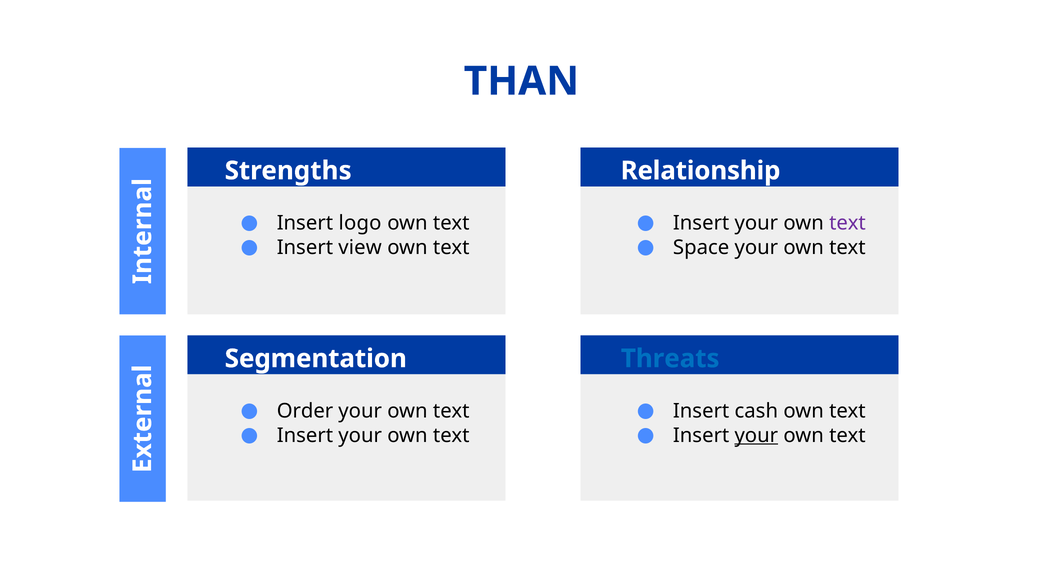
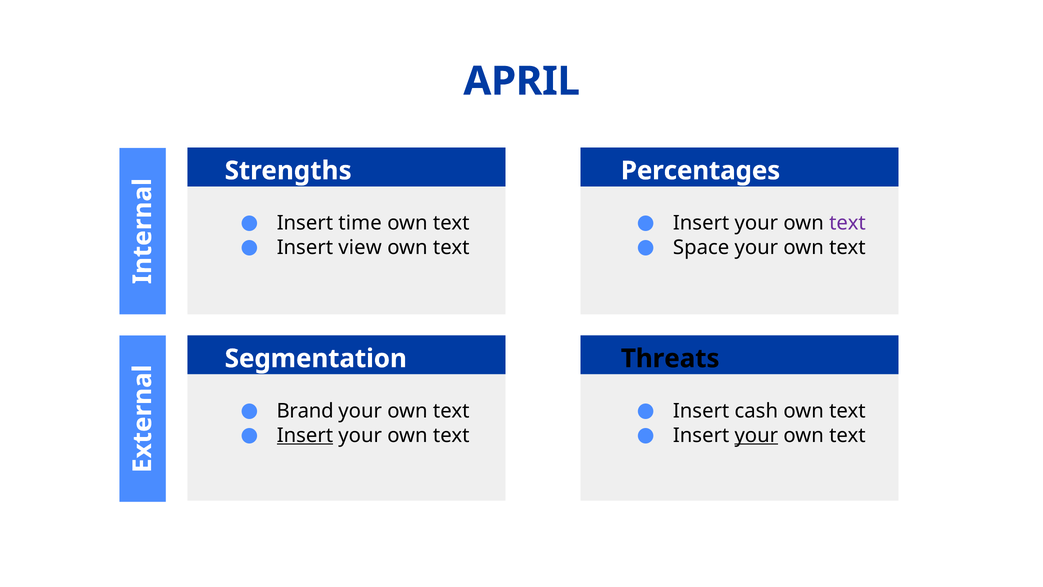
THAN: THAN -> APRIL (522, 81)
Relationship: Relationship -> Percentages (701, 171)
logo: logo -> time (360, 223)
Threats colour: blue -> black (670, 358)
Order: Order -> Brand (305, 411)
Insert underline: none -> present (305, 435)
